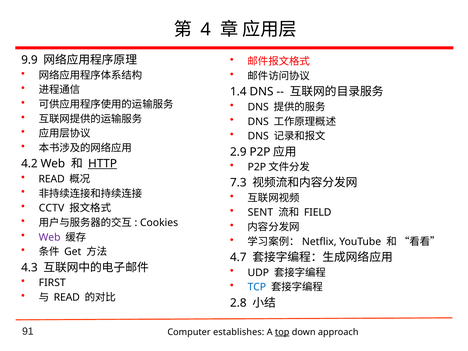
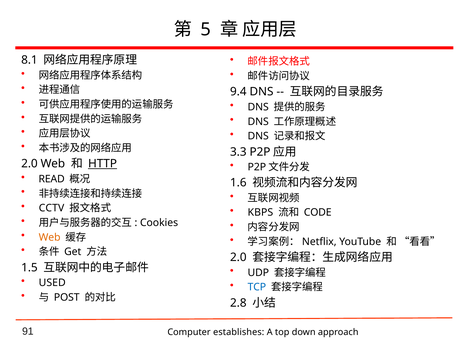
4: 4 -> 5 (206, 29)
9.9: 9.9 -> 8.1 (29, 60)
1.4: 1.4 -> 9.4 (238, 92)
2.9: 2.9 -> 3.3 (238, 152)
4.2: 4.2 -> 2.0 (29, 164)
7.3: 7.3 -> 1.6 (238, 183)
SENT: SENT -> KBPS (260, 213)
FIELD: FIELD -> CODE (318, 213)
Web colour: purple -> orange (50, 237)
4.7: 4.7 -> 2.0 (238, 257)
4.3: 4.3 -> 1.5 (29, 267)
FIRST: FIRST -> USED (52, 283)
READ: READ -> POST (67, 297)
top underline: present -> none (282, 332)
